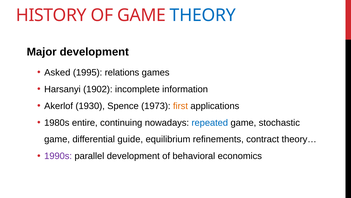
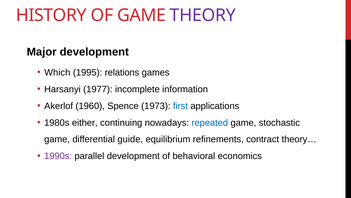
THEORY colour: blue -> purple (203, 15)
Asked: Asked -> Which (57, 72)
1902: 1902 -> 1977 (98, 89)
1930: 1930 -> 1960 (90, 106)
first colour: orange -> blue (180, 106)
entire: entire -> either (85, 122)
